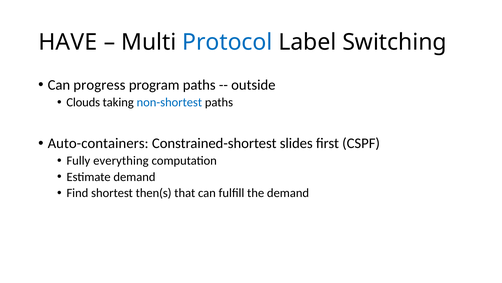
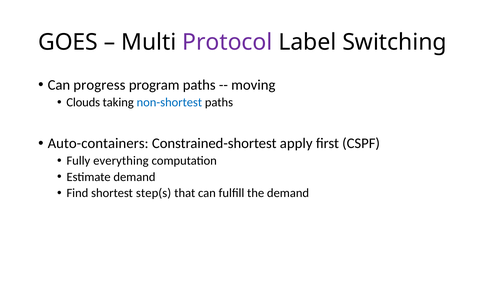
HAVE: HAVE -> GOES (68, 42)
Protocol colour: blue -> purple (227, 42)
outside: outside -> moving (253, 85)
slides: slides -> apply (296, 143)
then(s: then(s -> step(s (154, 193)
